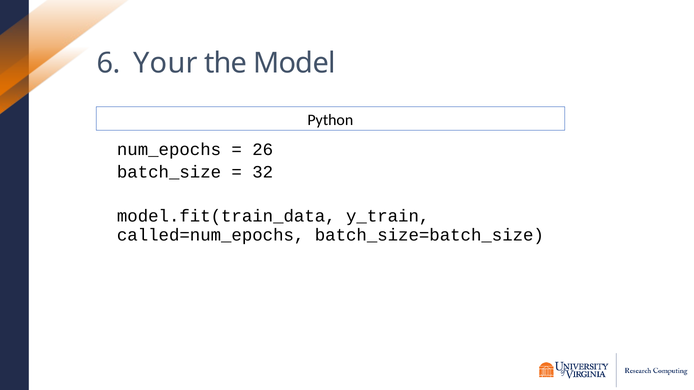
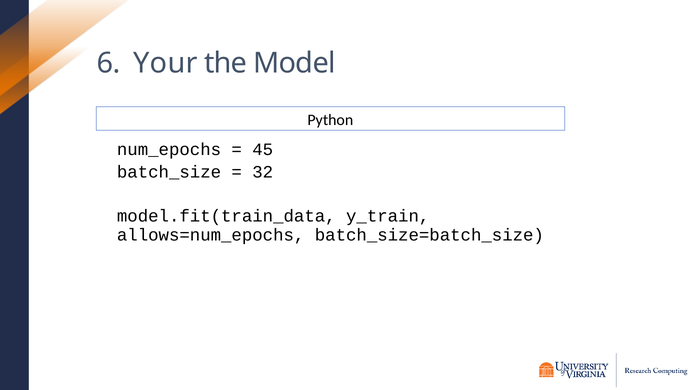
26: 26 -> 45 (263, 150)
called=num_epochs: called=num_epochs -> allows=num_epochs (211, 235)
